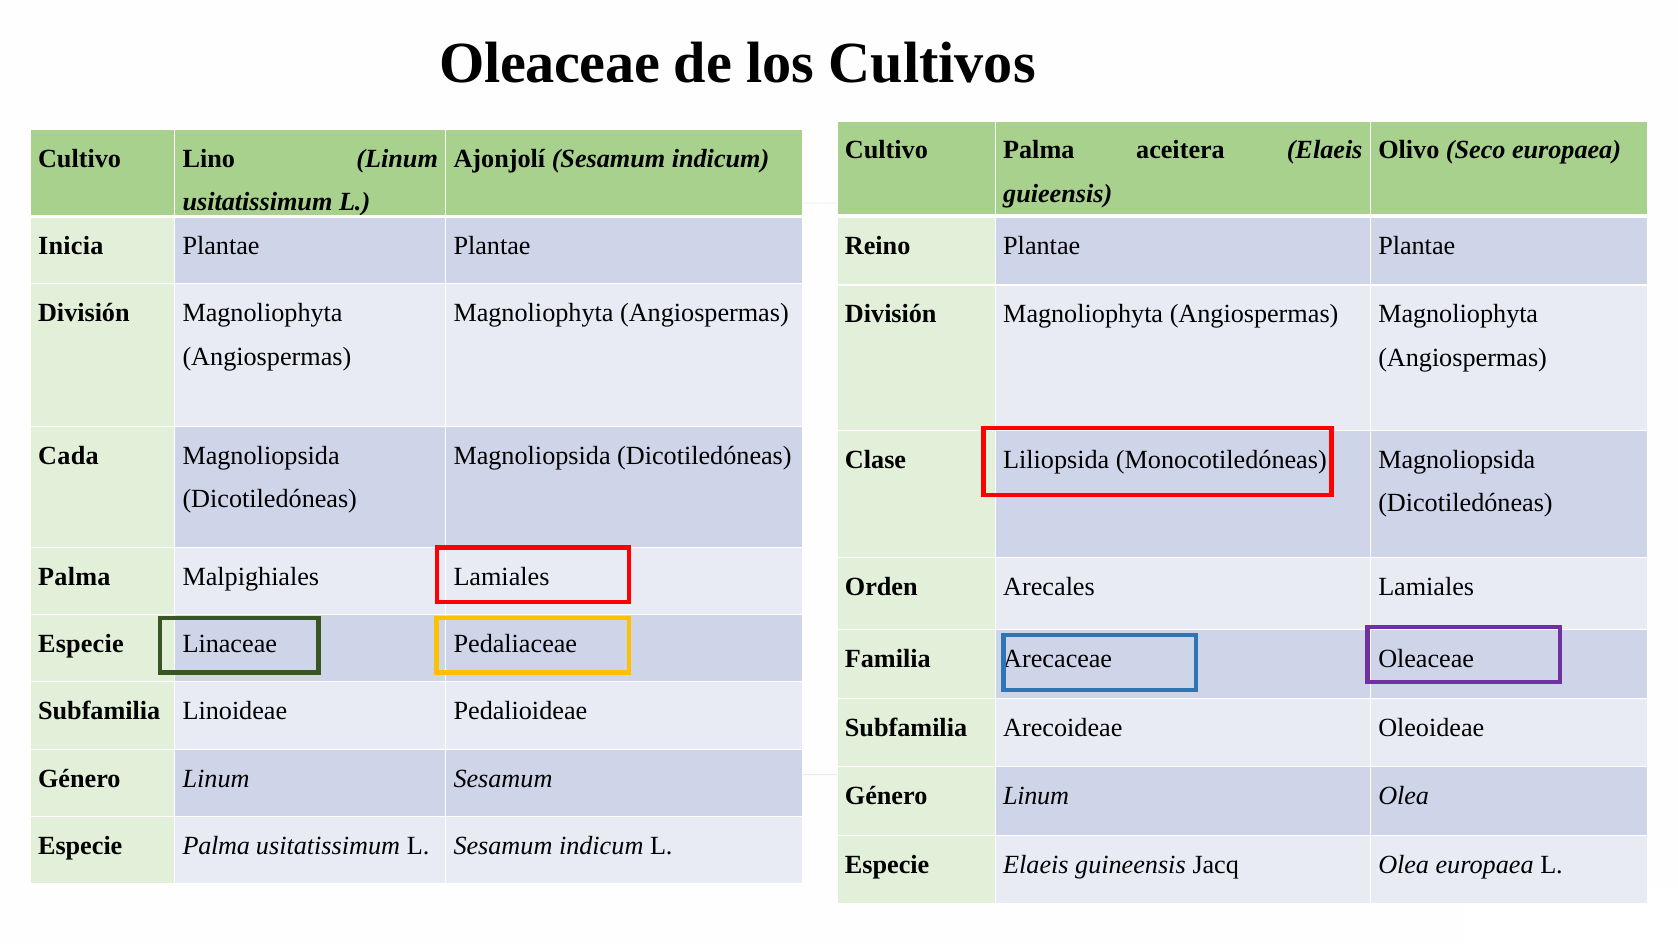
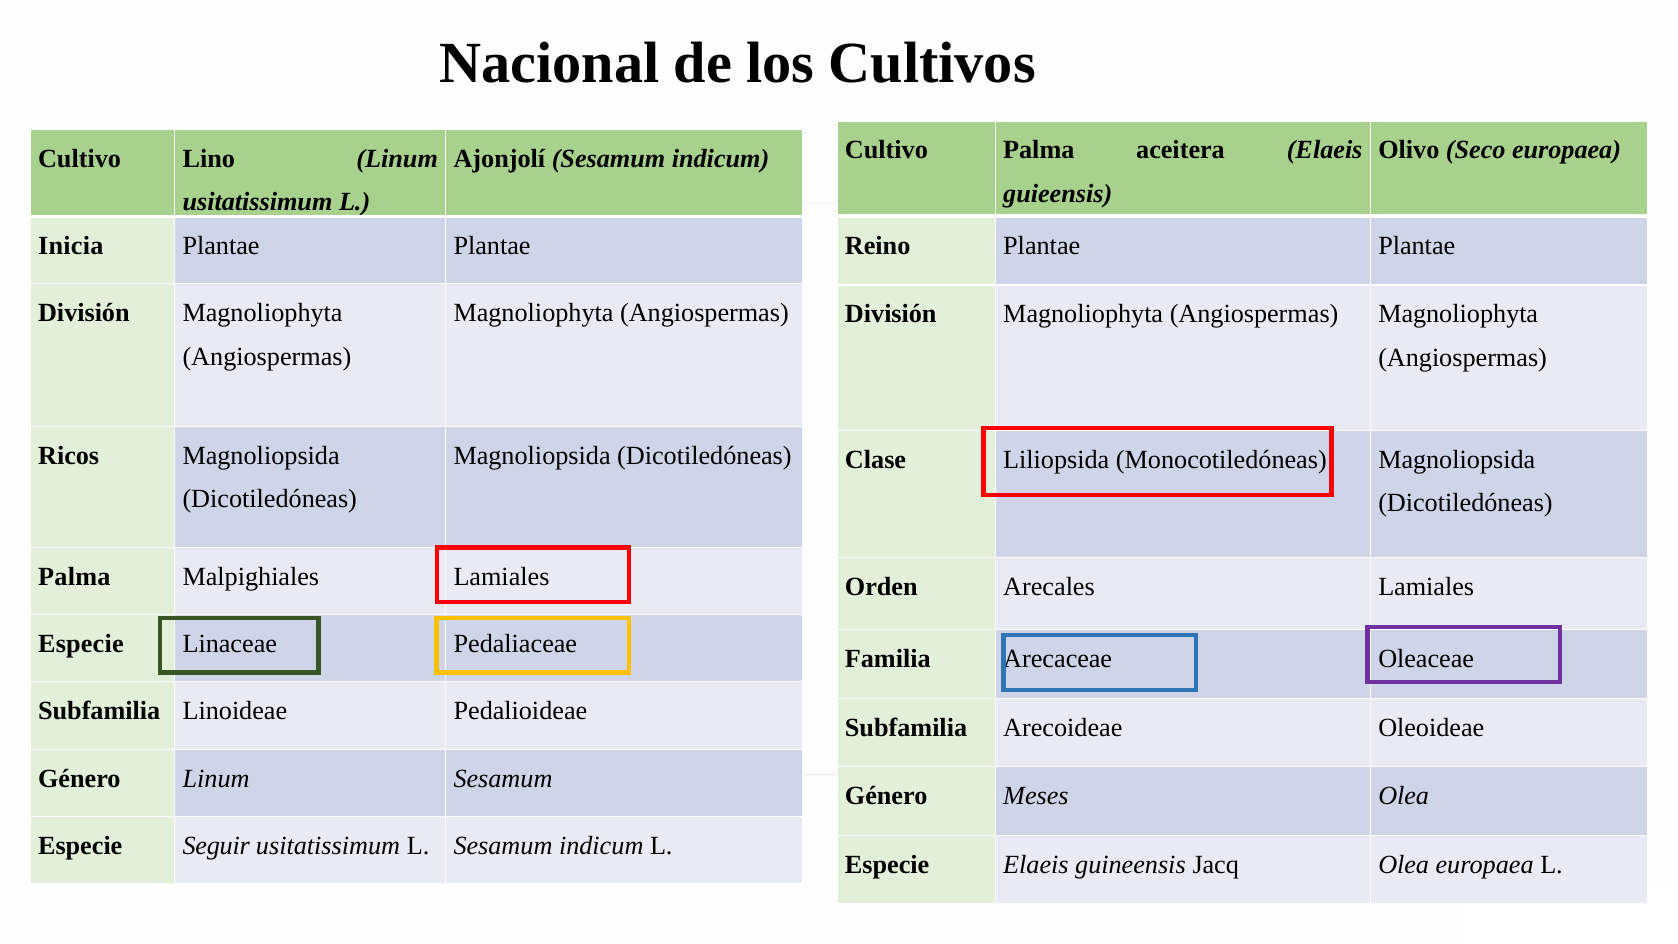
Oleaceae: Oleaceae -> Nacional (550, 63)
Cada: Cada -> Ricos (69, 456)
Linum: Linum -> Meses (1036, 796)
Especie Palma: Palma -> Seguir (216, 846)
